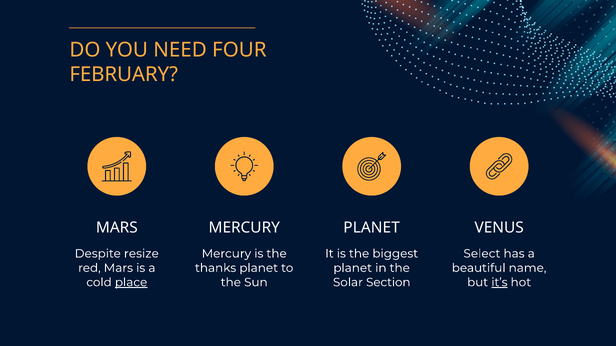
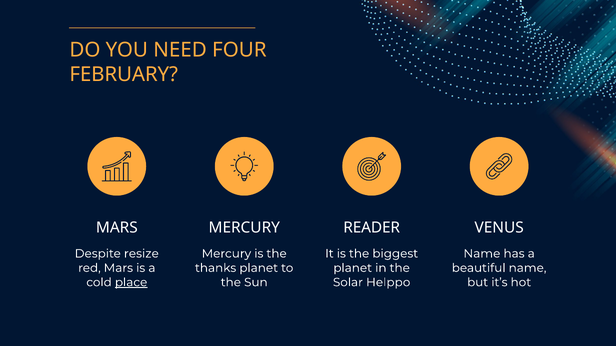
PLANET: PLANET -> READER (372, 228)
Select: Select -> Name (482, 254)
Section: Section -> Helppo (388, 283)
it’s underline: present -> none (499, 283)
